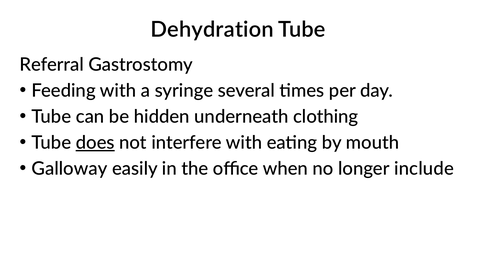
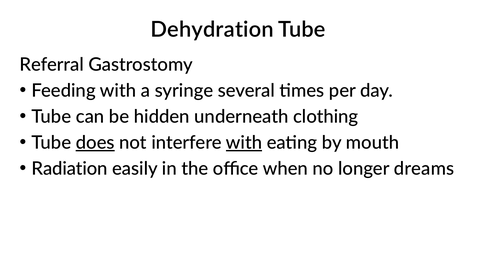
with underline: none -> present (244, 143)
Galloway: Galloway -> Radiation (70, 169)
include: include -> dreams (424, 169)
